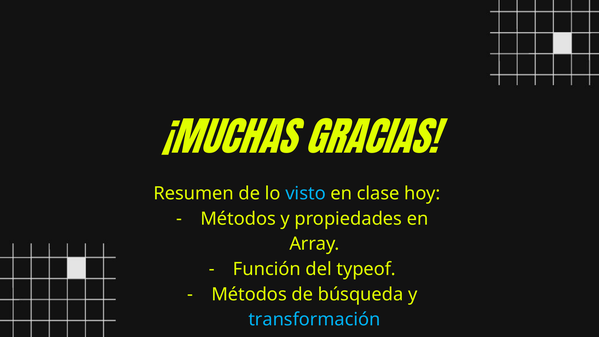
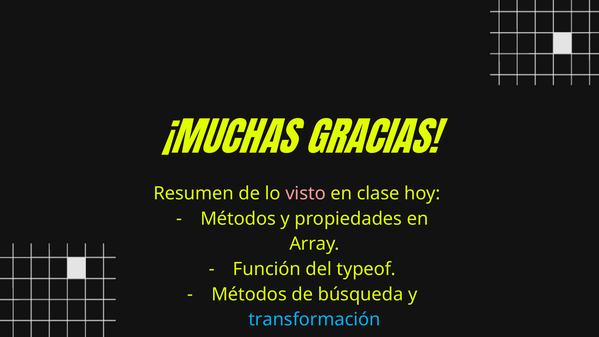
visto colour: light blue -> pink (306, 193)
